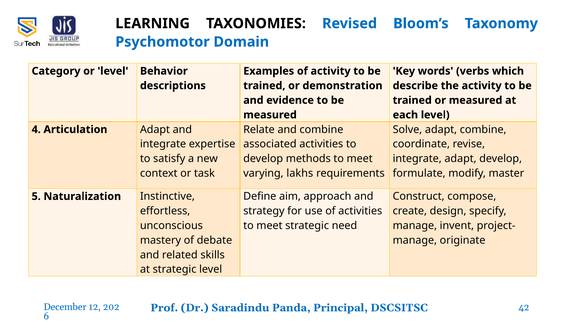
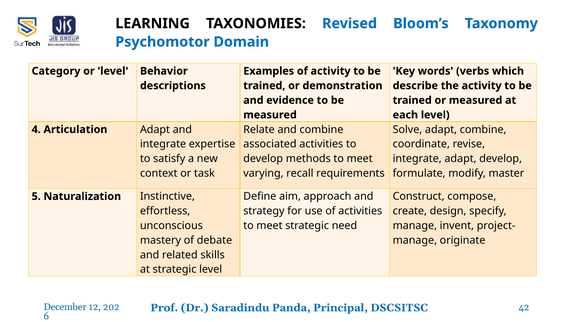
lakhs: lakhs -> recall (300, 173)
